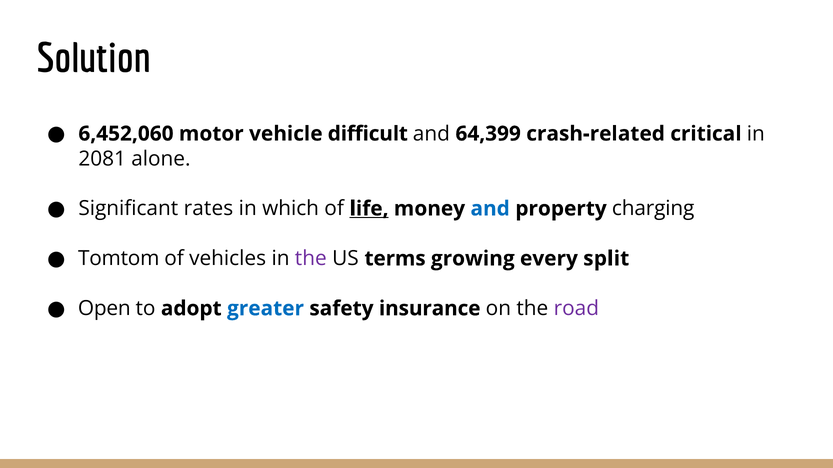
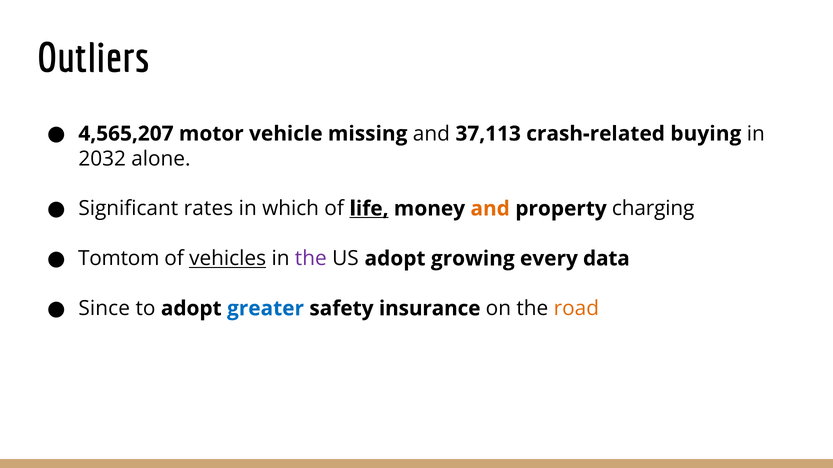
Solution: Solution -> Outliers (94, 58)
6,452,060: 6,452,060 -> 4,565,207 (126, 134)
difficult: difficult -> missing (368, 134)
64,399: 64,399 -> 37,113 (488, 134)
critical: critical -> buying (706, 134)
2081: 2081 -> 2032 (102, 159)
and colour: blue -> orange (490, 209)
vehicles underline: none -> present (228, 259)
US terms: terms -> adopt (395, 259)
split: split -> data (606, 259)
Open: Open -> Since (104, 309)
road colour: purple -> orange (576, 309)
